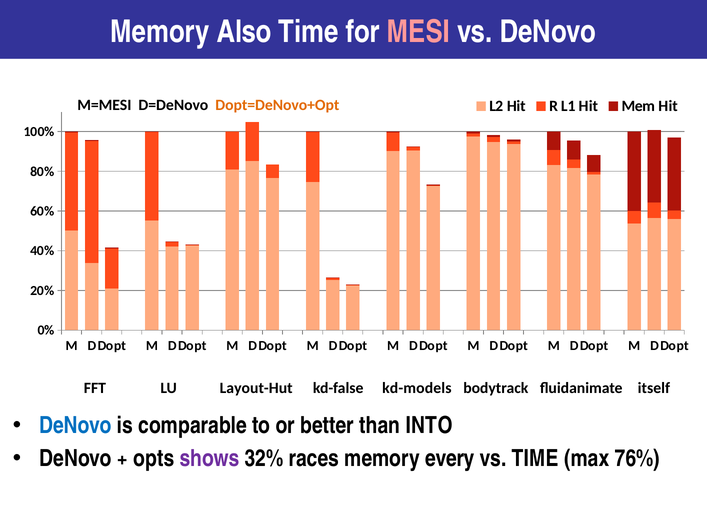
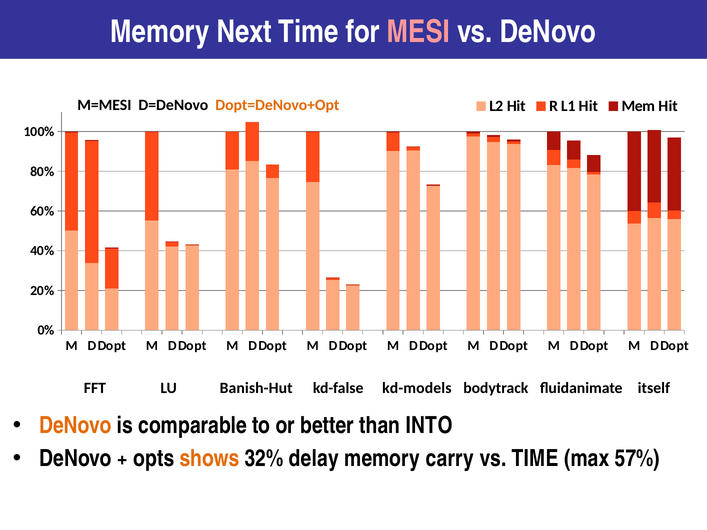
Also: Also -> Next (244, 32)
Layout-Hut: Layout-Hut -> Banish-Hut (256, 388)
DeNovo colour: blue -> orange (76, 426)
shows colour: purple -> orange (210, 459)
races: races -> delay (314, 459)
every: every -> carry (450, 459)
76%: 76% -> 57% (637, 459)
